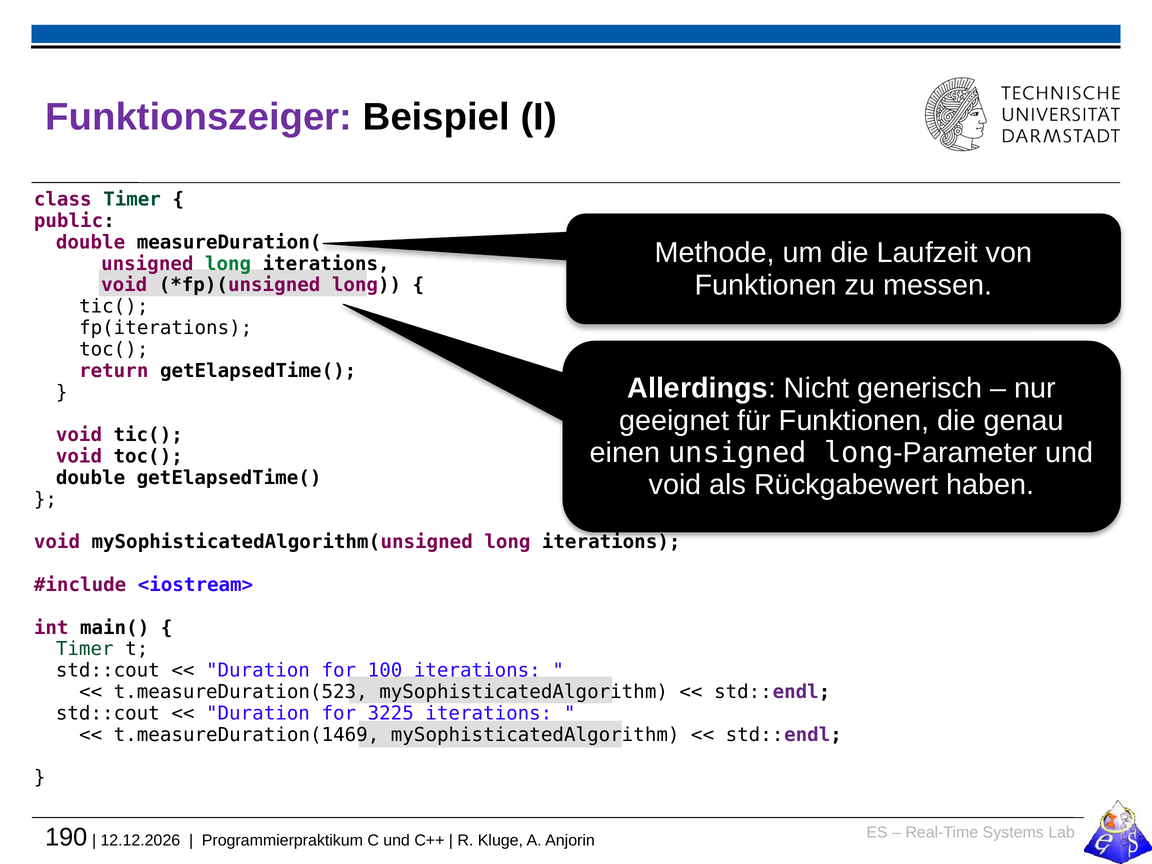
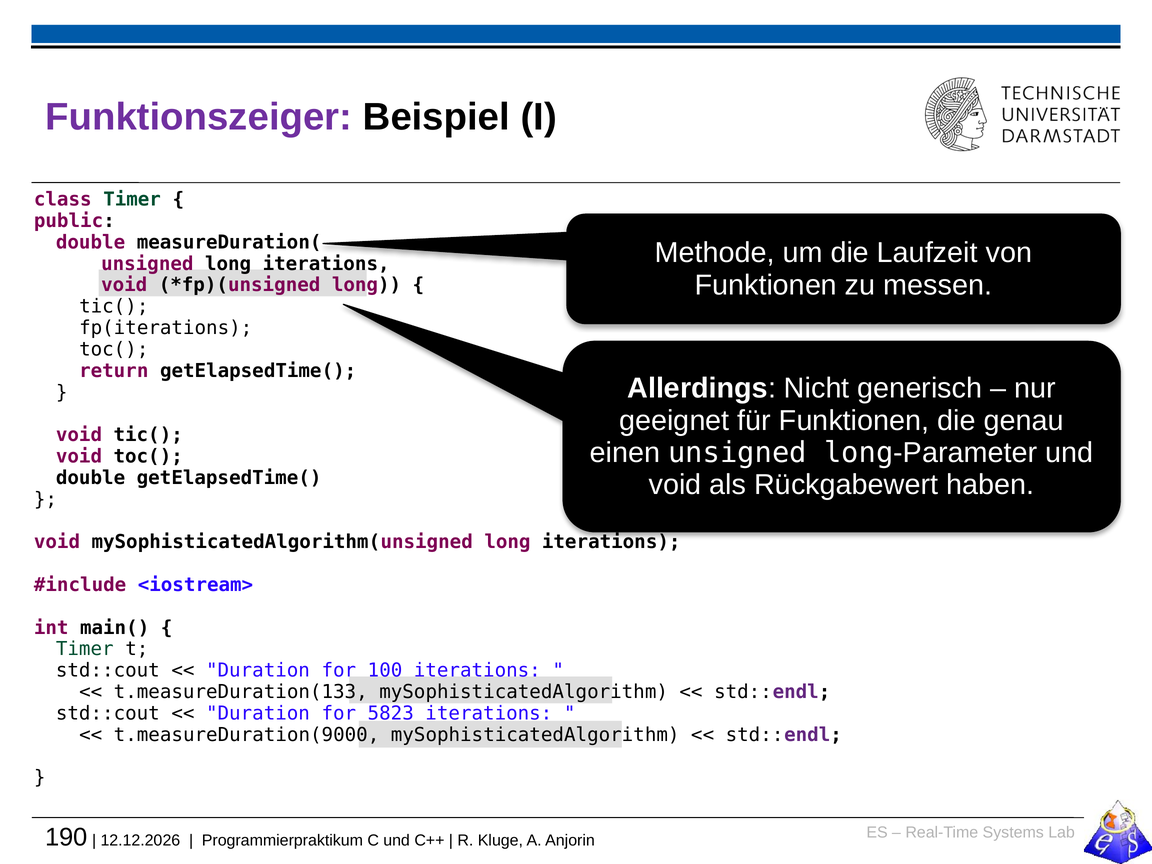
long colour: green -> black (228, 264)
t.measureDuration(523: t.measureDuration(523 -> t.measureDuration(133 (241, 692)
3225: 3225 -> 5823 (391, 713)
t.measureDuration(1469: t.measureDuration(1469 -> t.measureDuration(9000 (247, 735)
